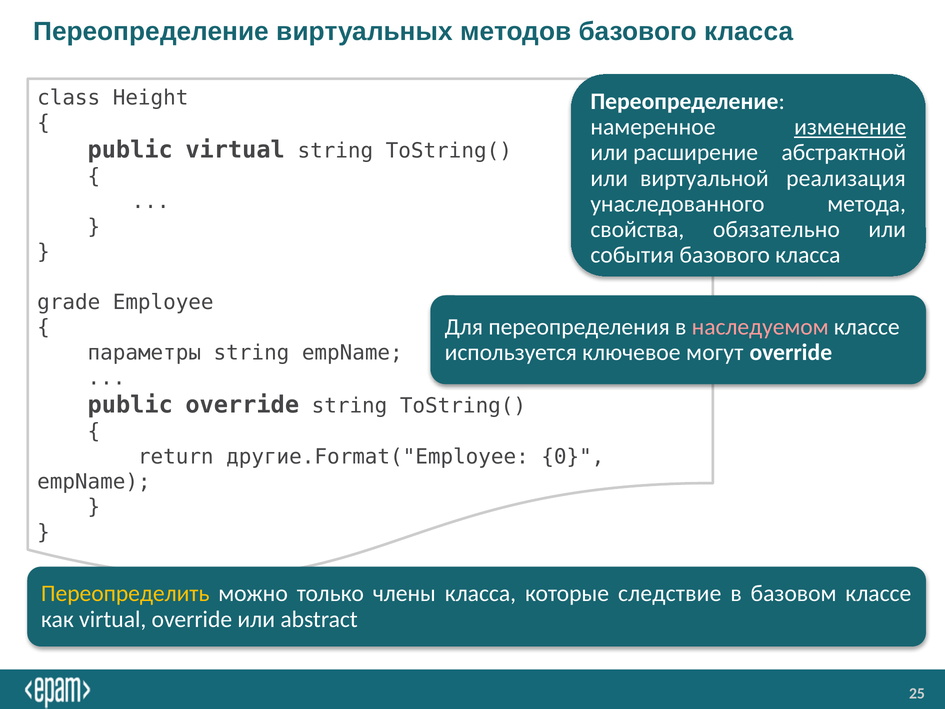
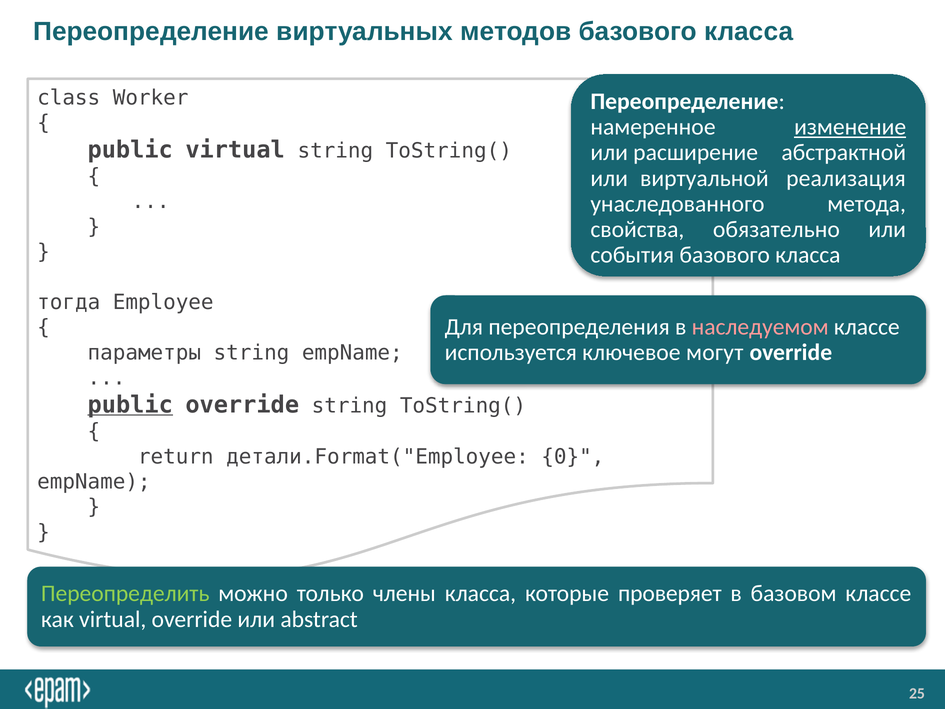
Height: Height -> Worker (151, 98)
grade: grade -> тогда (69, 302)
public underline: none -> present (130, 405)
другие.Format("Employee: другие.Format("Employee -> детали.Format("Employee (377, 456)
Переопределить colour: yellow -> light green (125, 593)
следствие: следствие -> проверяет (670, 593)
